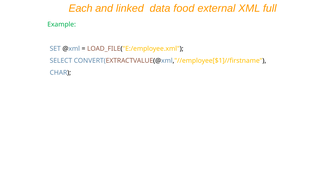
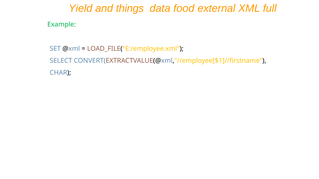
Each: Each -> Yield (80, 8)
linked: linked -> things (130, 8)
